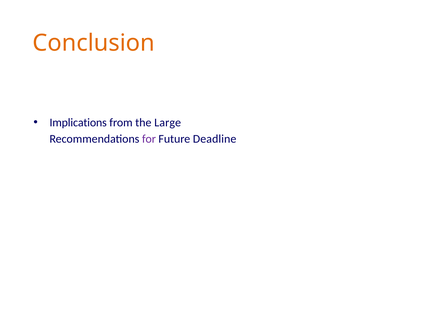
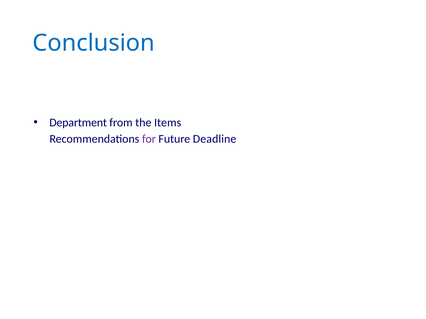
Conclusion colour: orange -> blue (94, 43)
Implications: Implications -> Department (78, 123)
Large: Large -> Items (168, 123)
